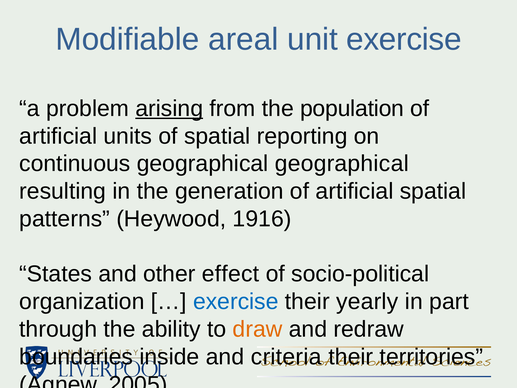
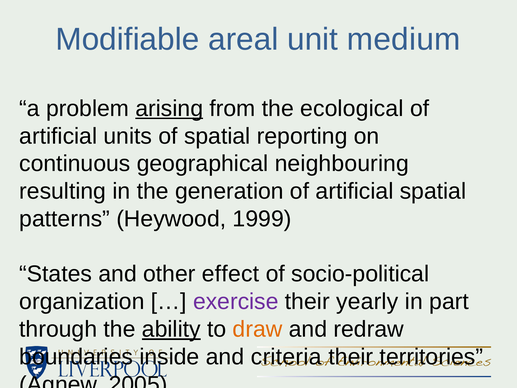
unit exercise: exercise -> medium (404, 39)
population: population -> ecological (352, 108)
geographical geographical: geographical -> neighbouring (342, 164)
1916: 1916 -> 1999 (262, 219)
exercise colour: blue -> purple (236, 301)
ability underline: none -> present (171, 329)
